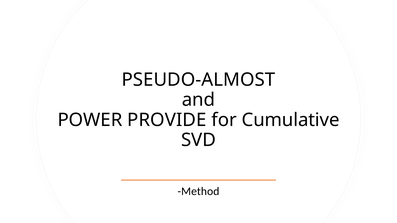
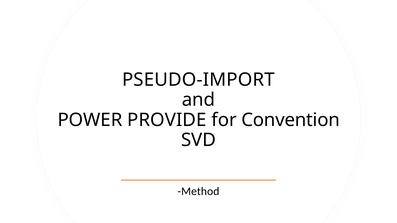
PSEUDO-ALMOST: PSEUDO-ALMOST -> PSEUDO-IMPORT (198, 80)
Cumulative: Cumulative -> Convention (291, 120)
